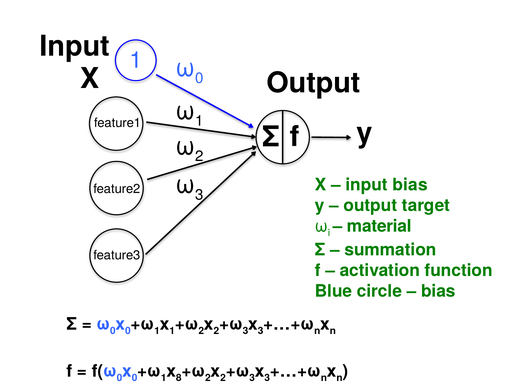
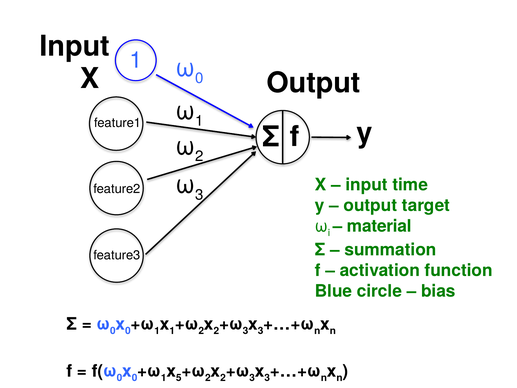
input bias: bias -> time (410, 185)
8: 8 -> 5 (179, 378)
